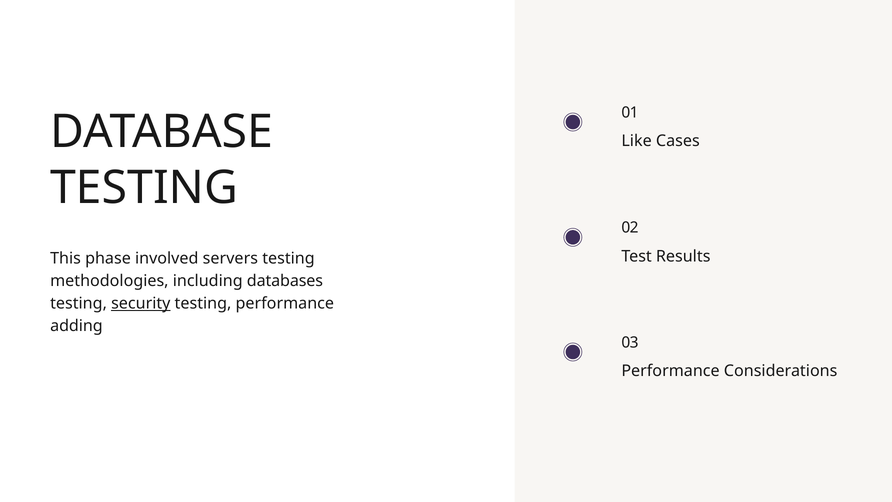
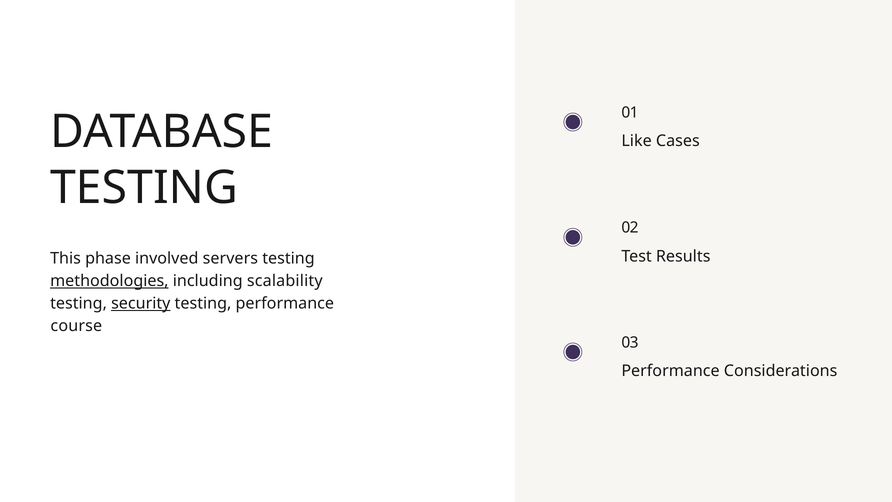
methodologies underline: none -> present (109, 281)
databases: databases -> scalability (285, 281)
adding: adding -> course (76, 326)
